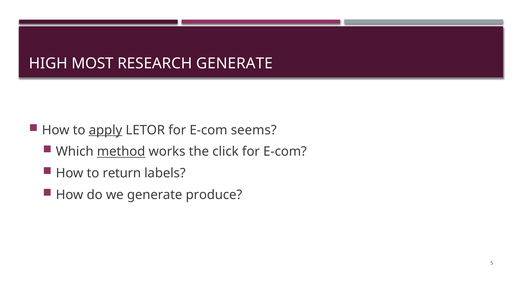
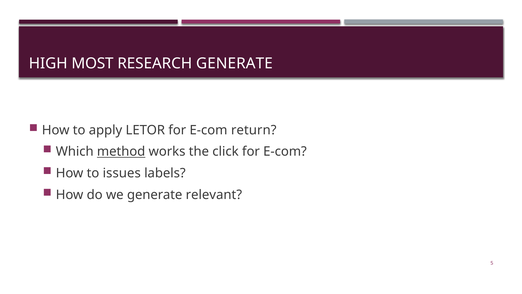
apply underline: present -> none (106, 130)
seems: seems -> return (254, 130)
return: return -> issues (122, 173)
produce: produce -> relevant (214, 195)
